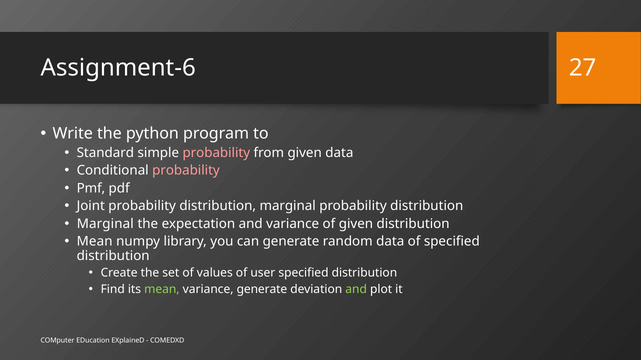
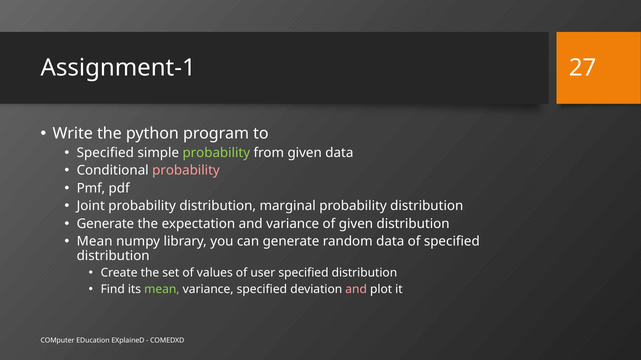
Assignment-6: Assignment-6 -> Assignment-1 (118, 68)
Standard: Standard -> Specified (105, 153)
probability colour: pink -> light green (216, 153)
Marginal: Marginal -> Generate (105, 224)
variance generate: generate -> specified (262, 290)
and colour: light green -> pink (356, 290)
